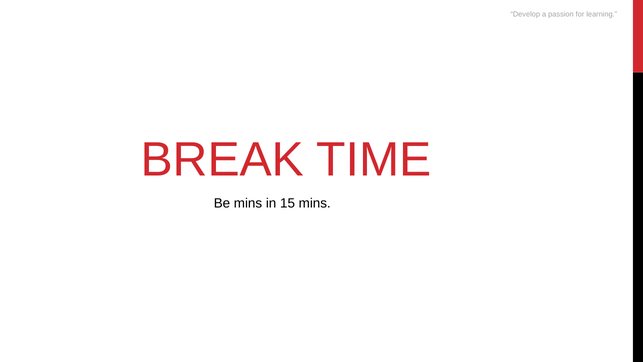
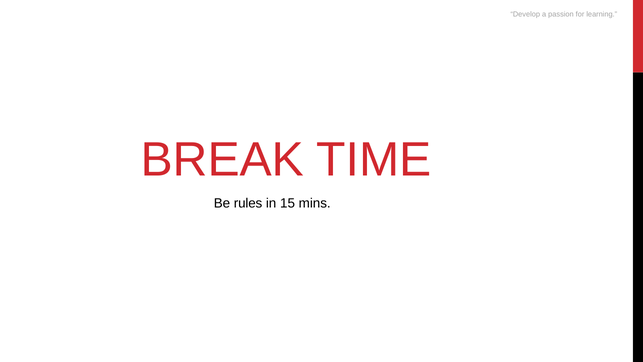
Be mins: mins -> rules (248, 203)
